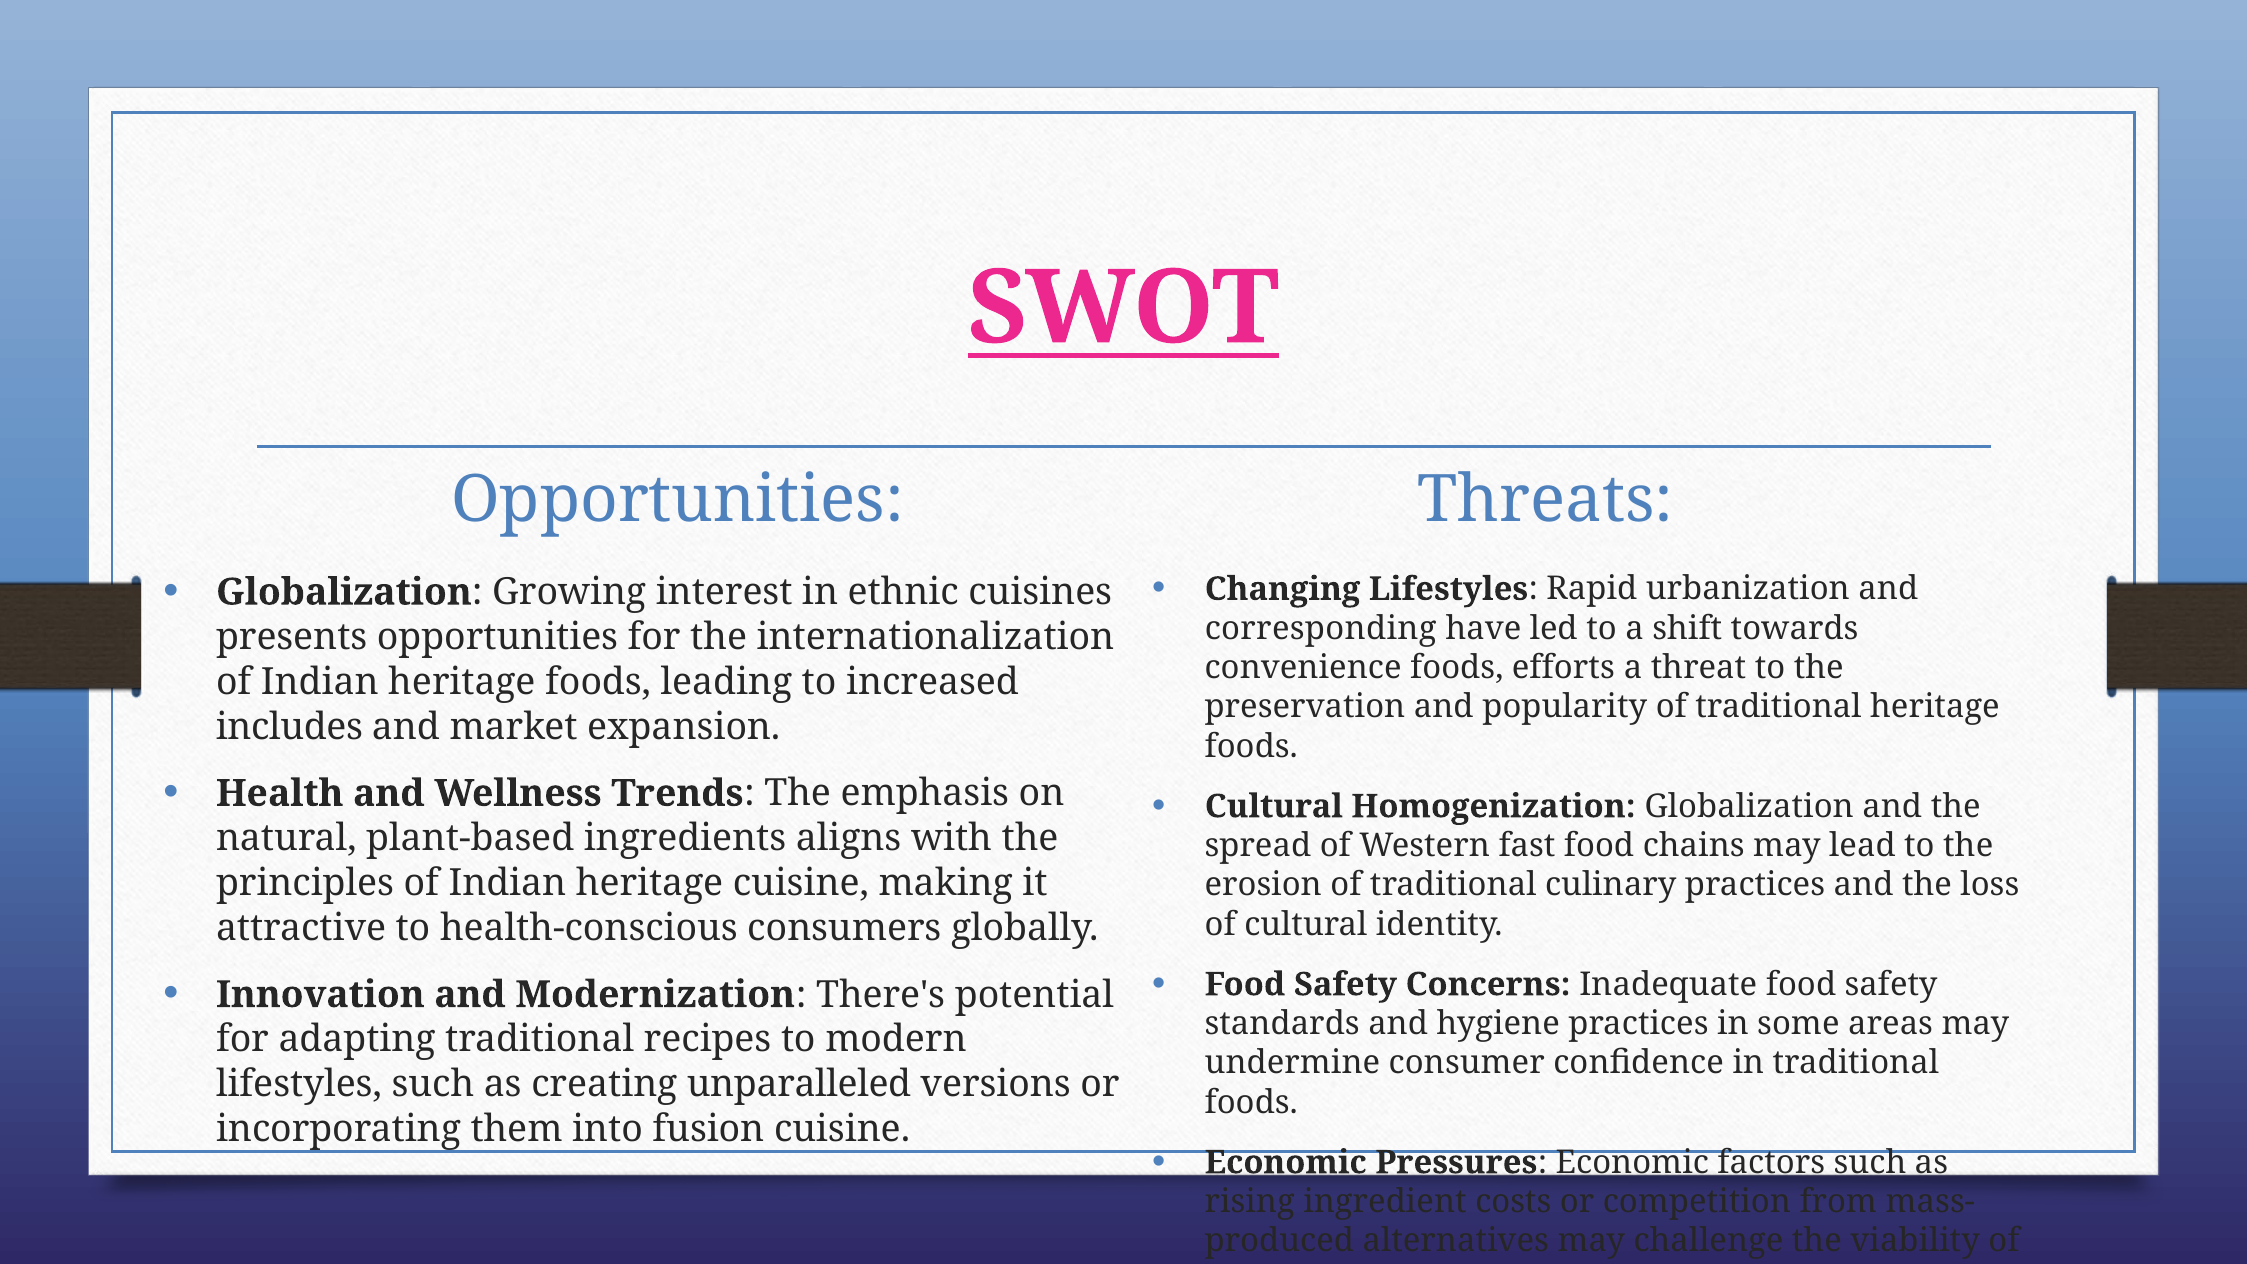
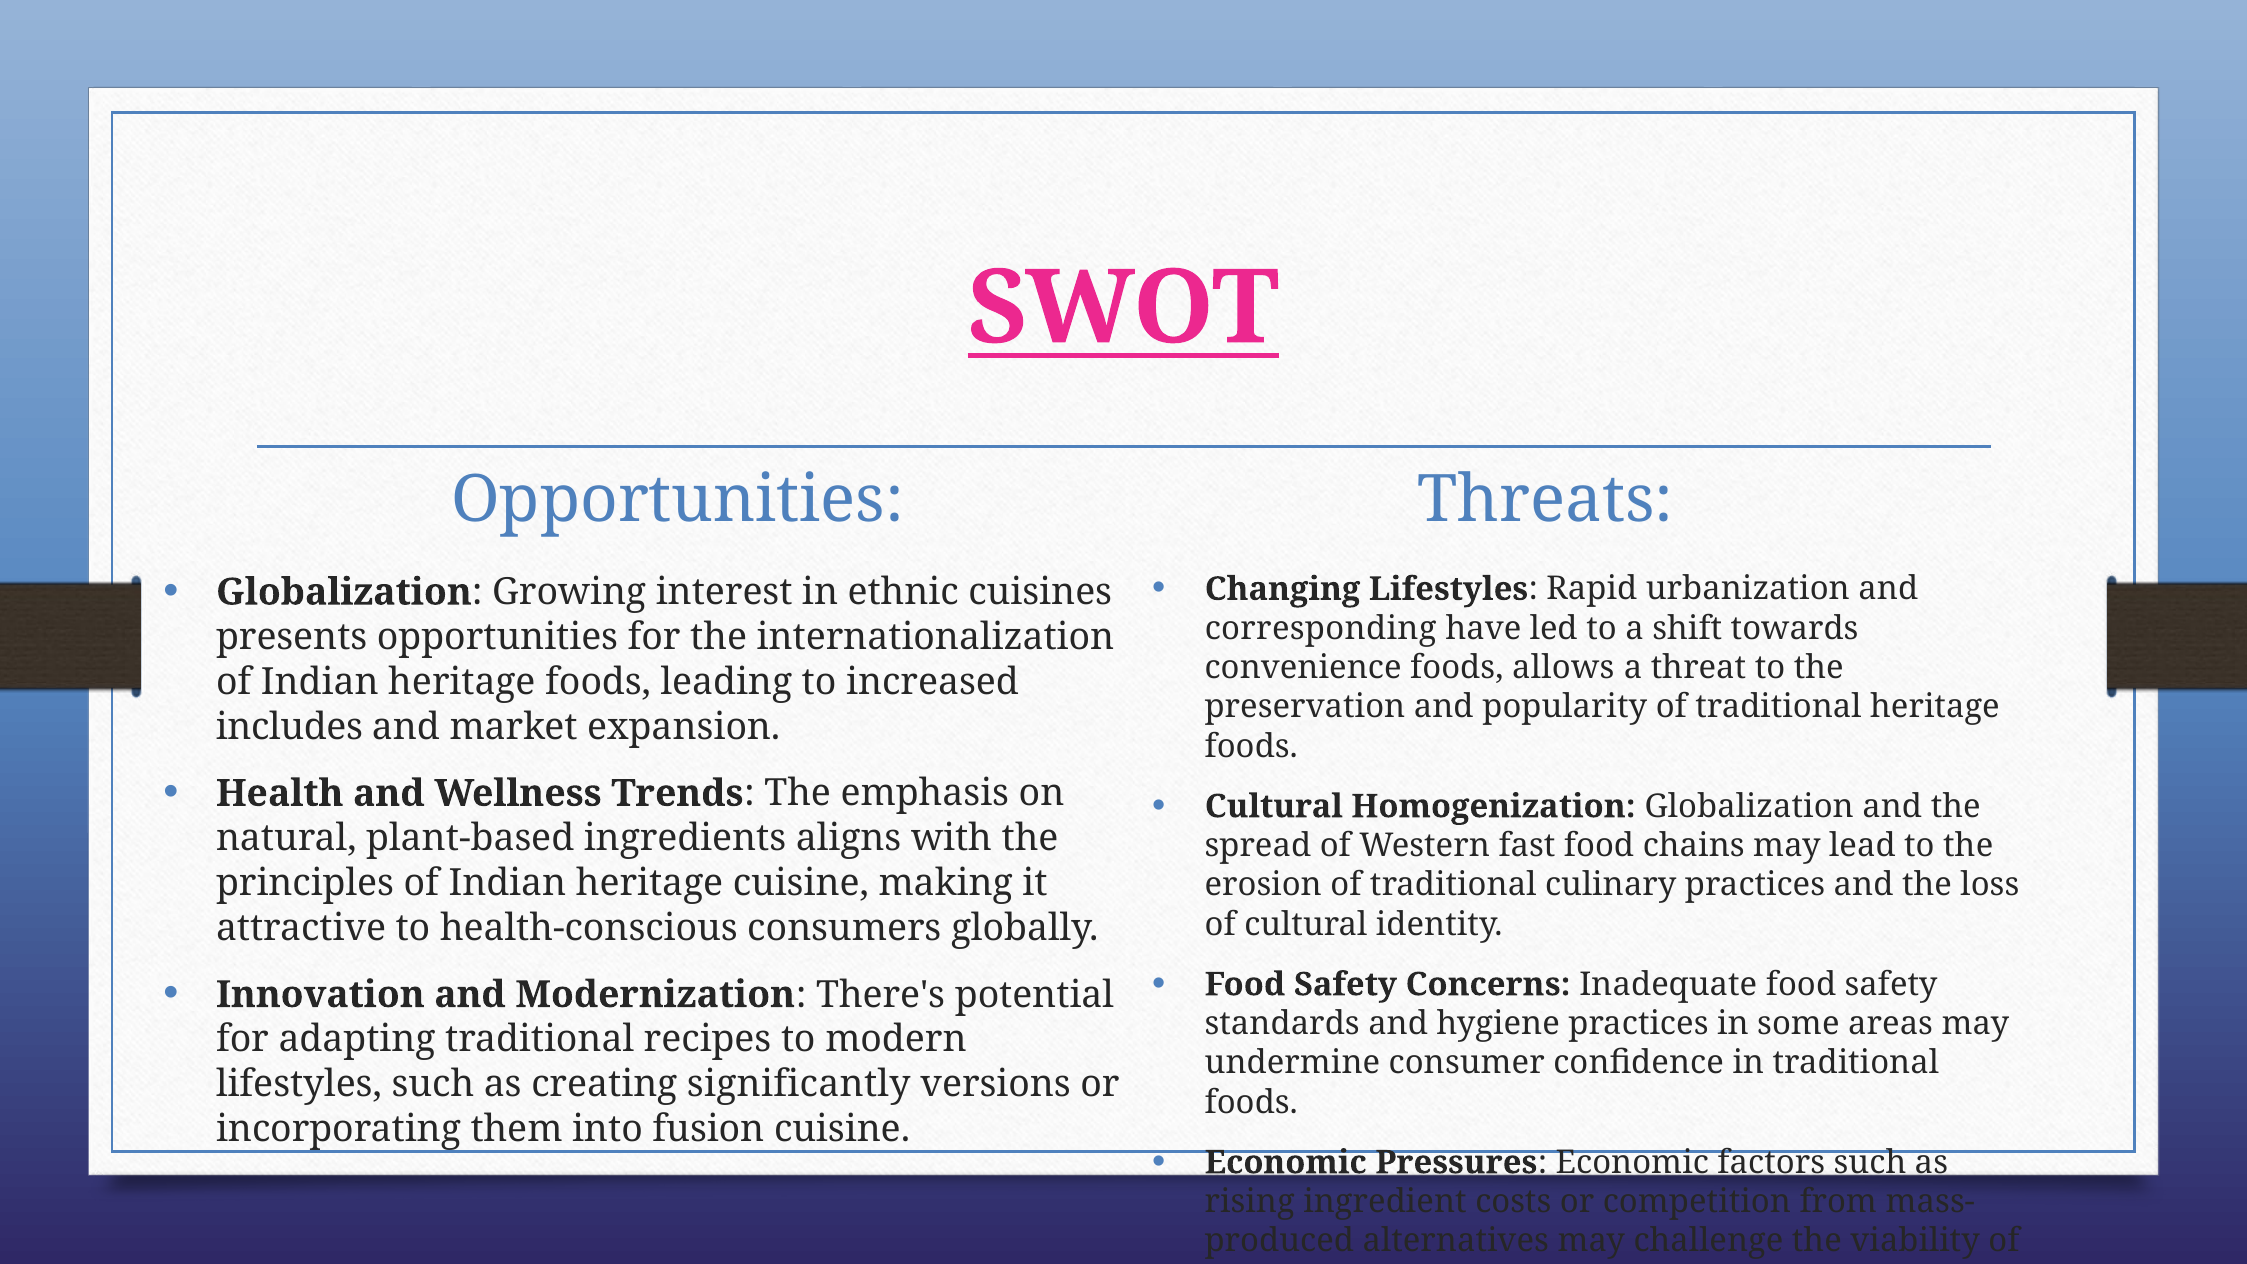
efforts: efforts -> allows (1563, 668)
unparalleled: unparalleled -> significantly (799, 1084)
